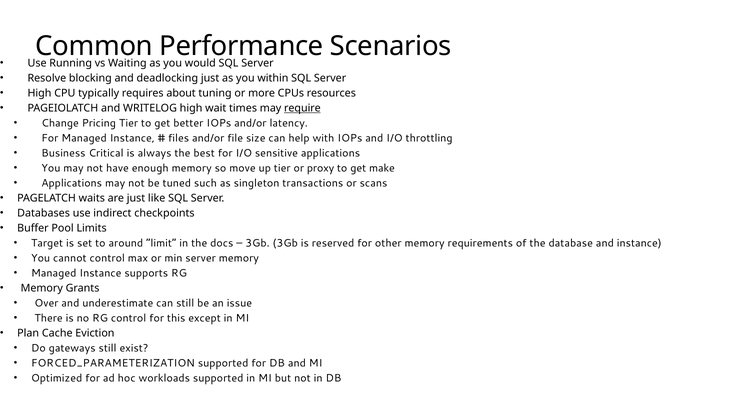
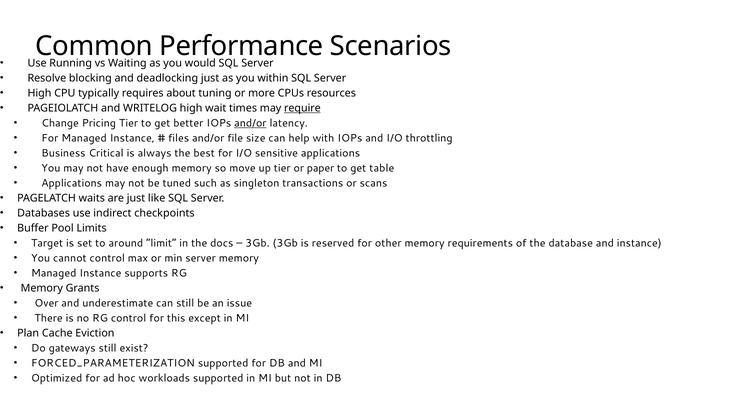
and/or underline: none -> present (250, 123)
proxy: proxy -> paper (321, 168)
make: make -> table (382, 168)
